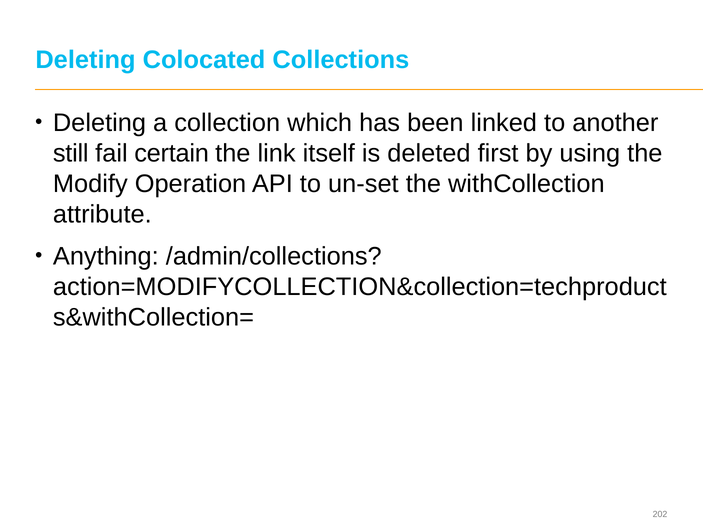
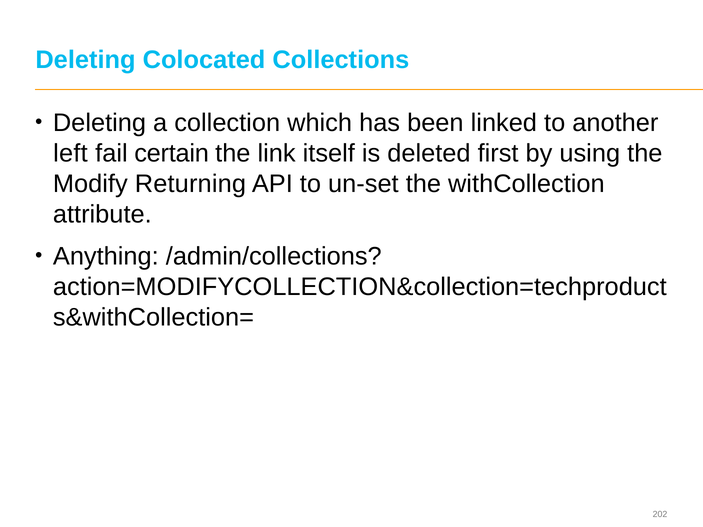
still: still -> left (70, 154)
Operation: Operation -> Returning (190, 184)
